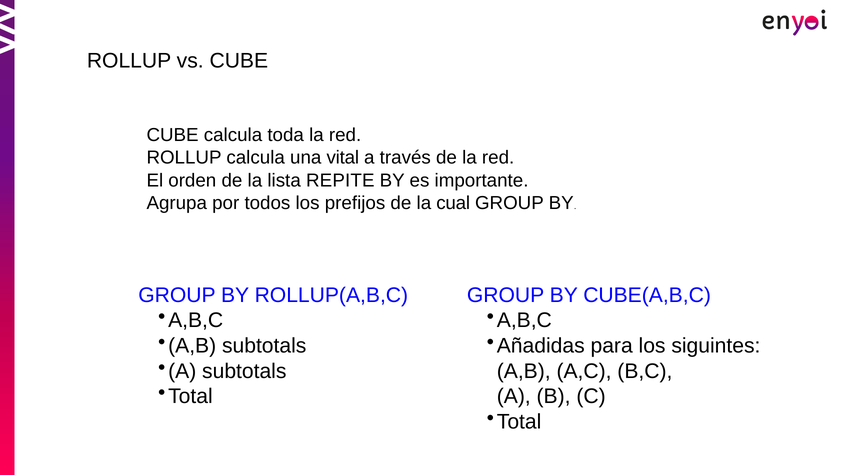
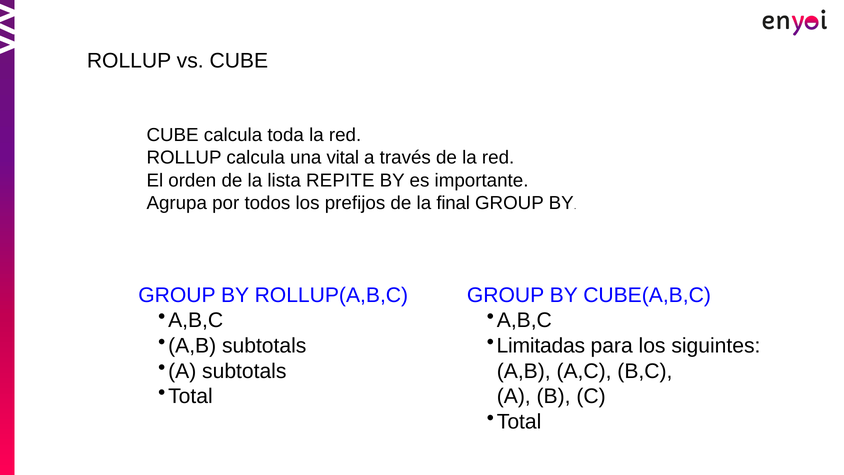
cual: cual -> final (453, 203)
Añadidas: Añadidas -> Limitadas (541, 346)
